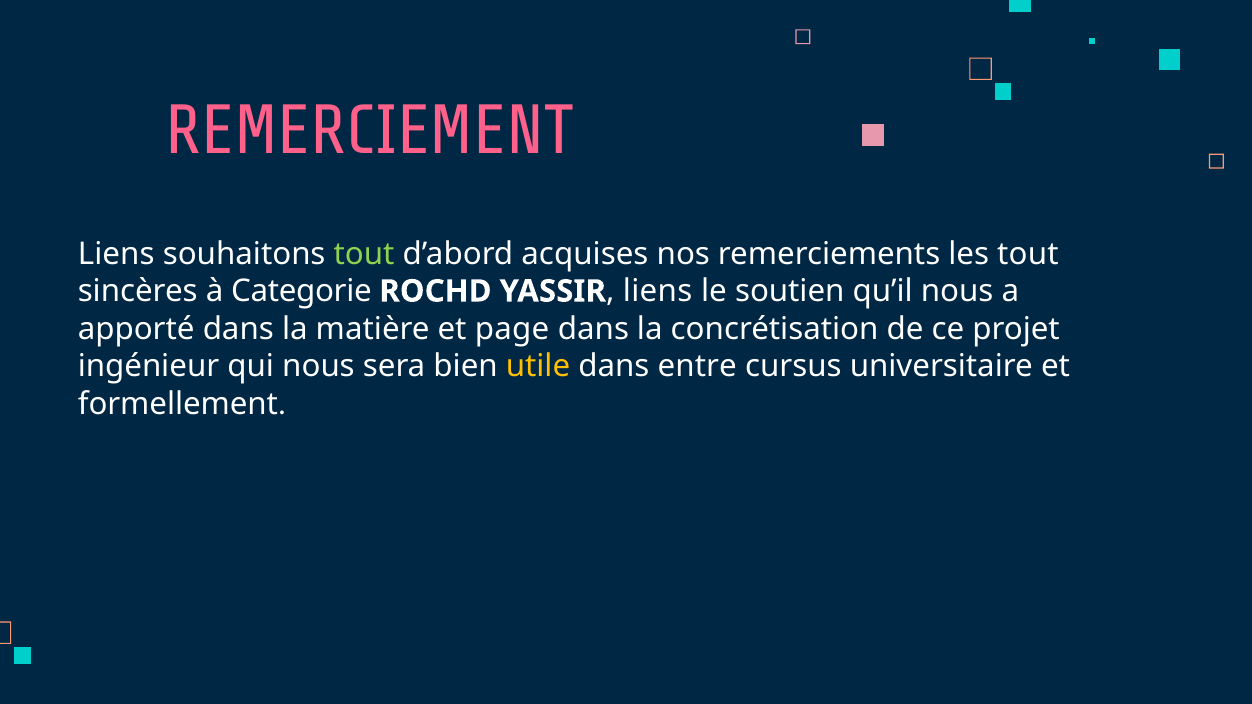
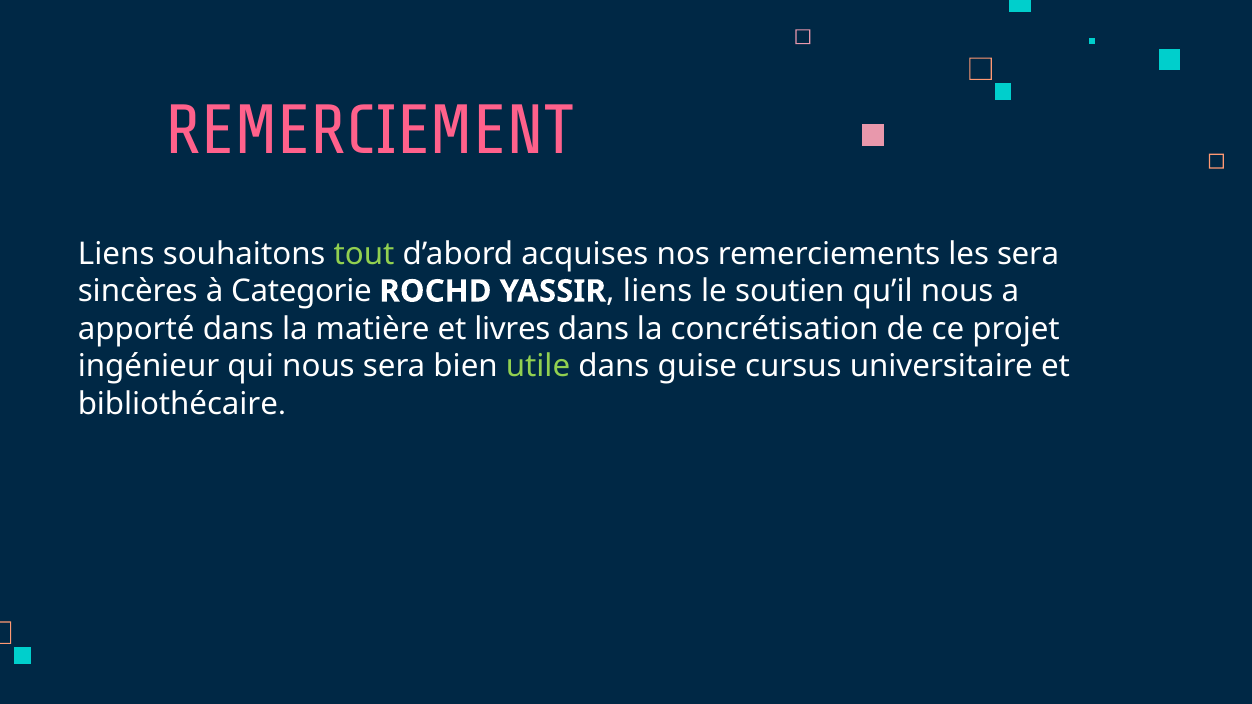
les tout: tout -> sera (1028, 254)
page: page -> livres (512, 329)
utile colour: yellow -> light green (538, 367)
entre: entre -> guise (697, 367)
formellement: formellement -> bibliothécaire (178, 404)
